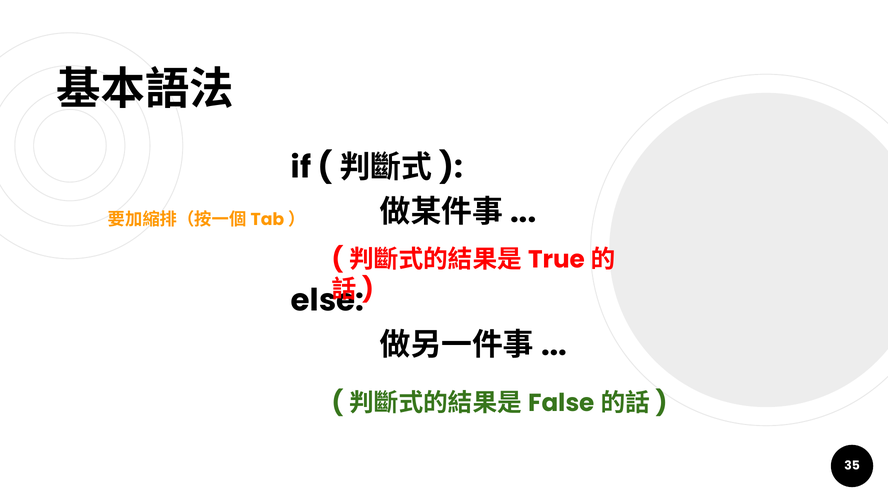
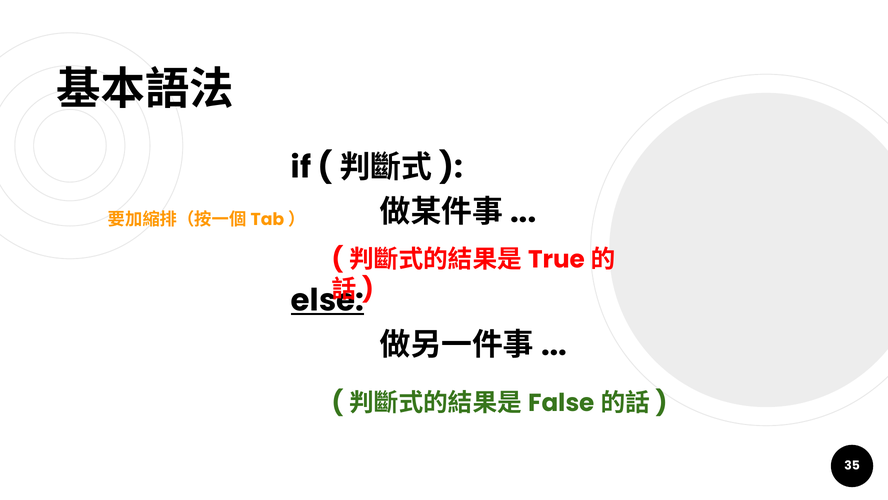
else underline: none -> present (327, 300)
